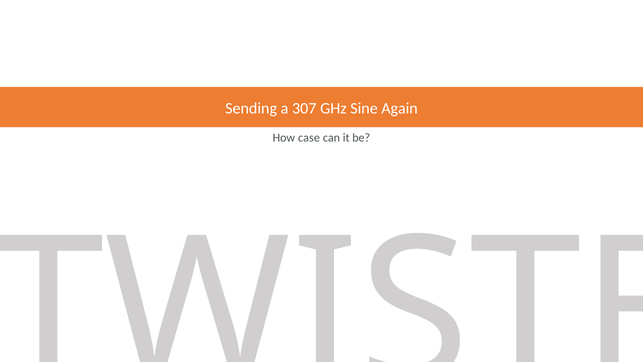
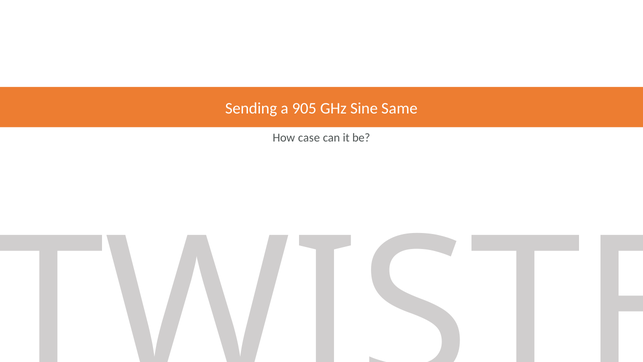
307: 307 -> 905 (304, 108)
Again: Again -> Same (399, 108)
